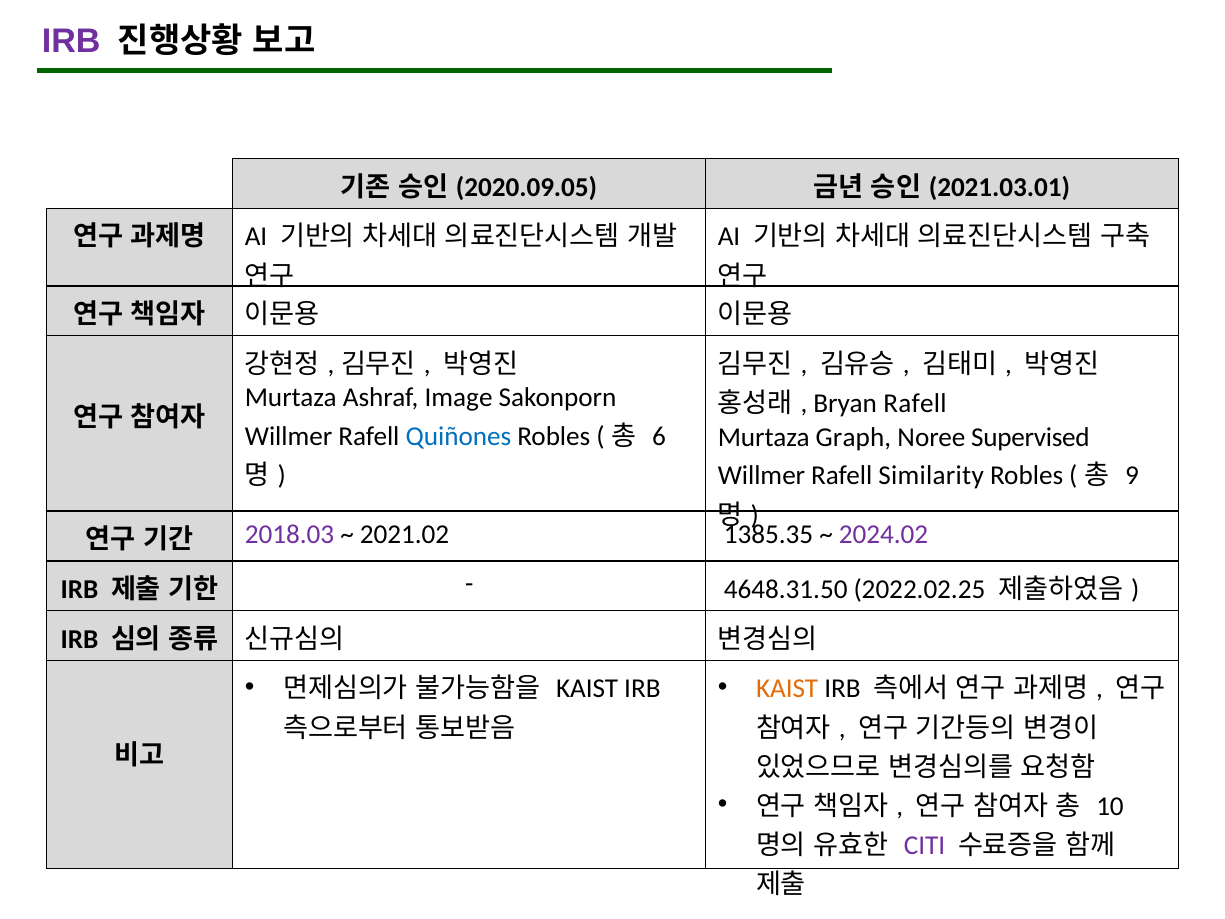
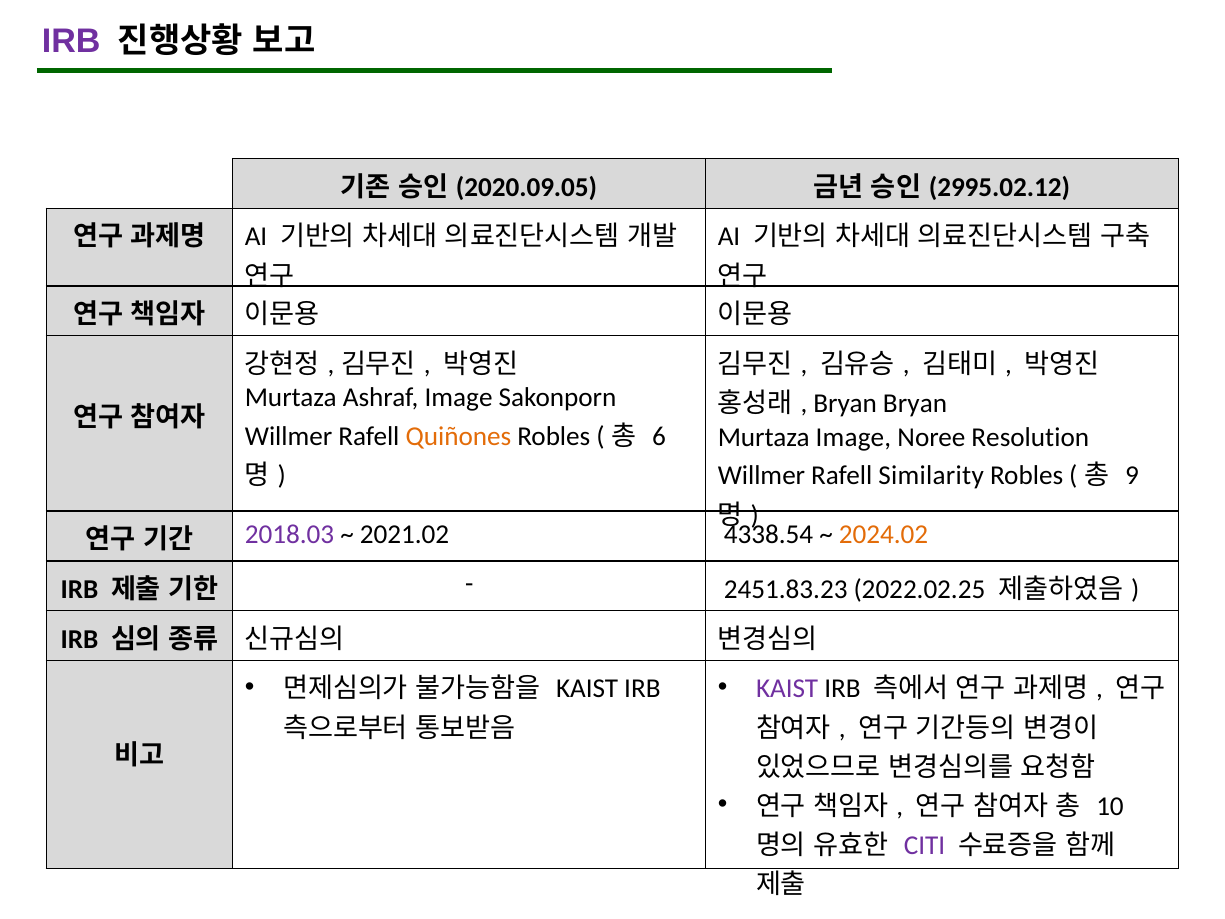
2021.03.01: 2021.03.01 -> 2995.02.12 (999, 187)
Bryan Rafell: Rafell -> Bryan (915, 403)
Quiñones colour: blue -> orange (458, 437)
Murtaza Graph: Graph -> Image (853, 437)
Supervised: Supervised -> Resolution (1030, 437)
1385.35: 1385.35 -> 4338.54 (769, 534)
2024.02 colour: purple -> orange (884, 534)
4648.31.50: 4648.31.50 -> 2451.83.23 (786, 589)
KAIST colour: orange -> purple (787, 689)
